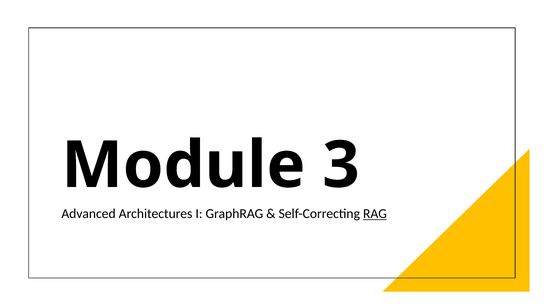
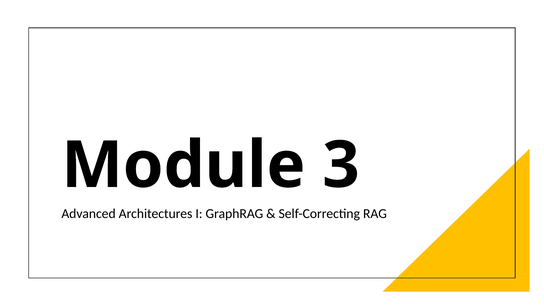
RAG underline: present -> none (375, 214)
